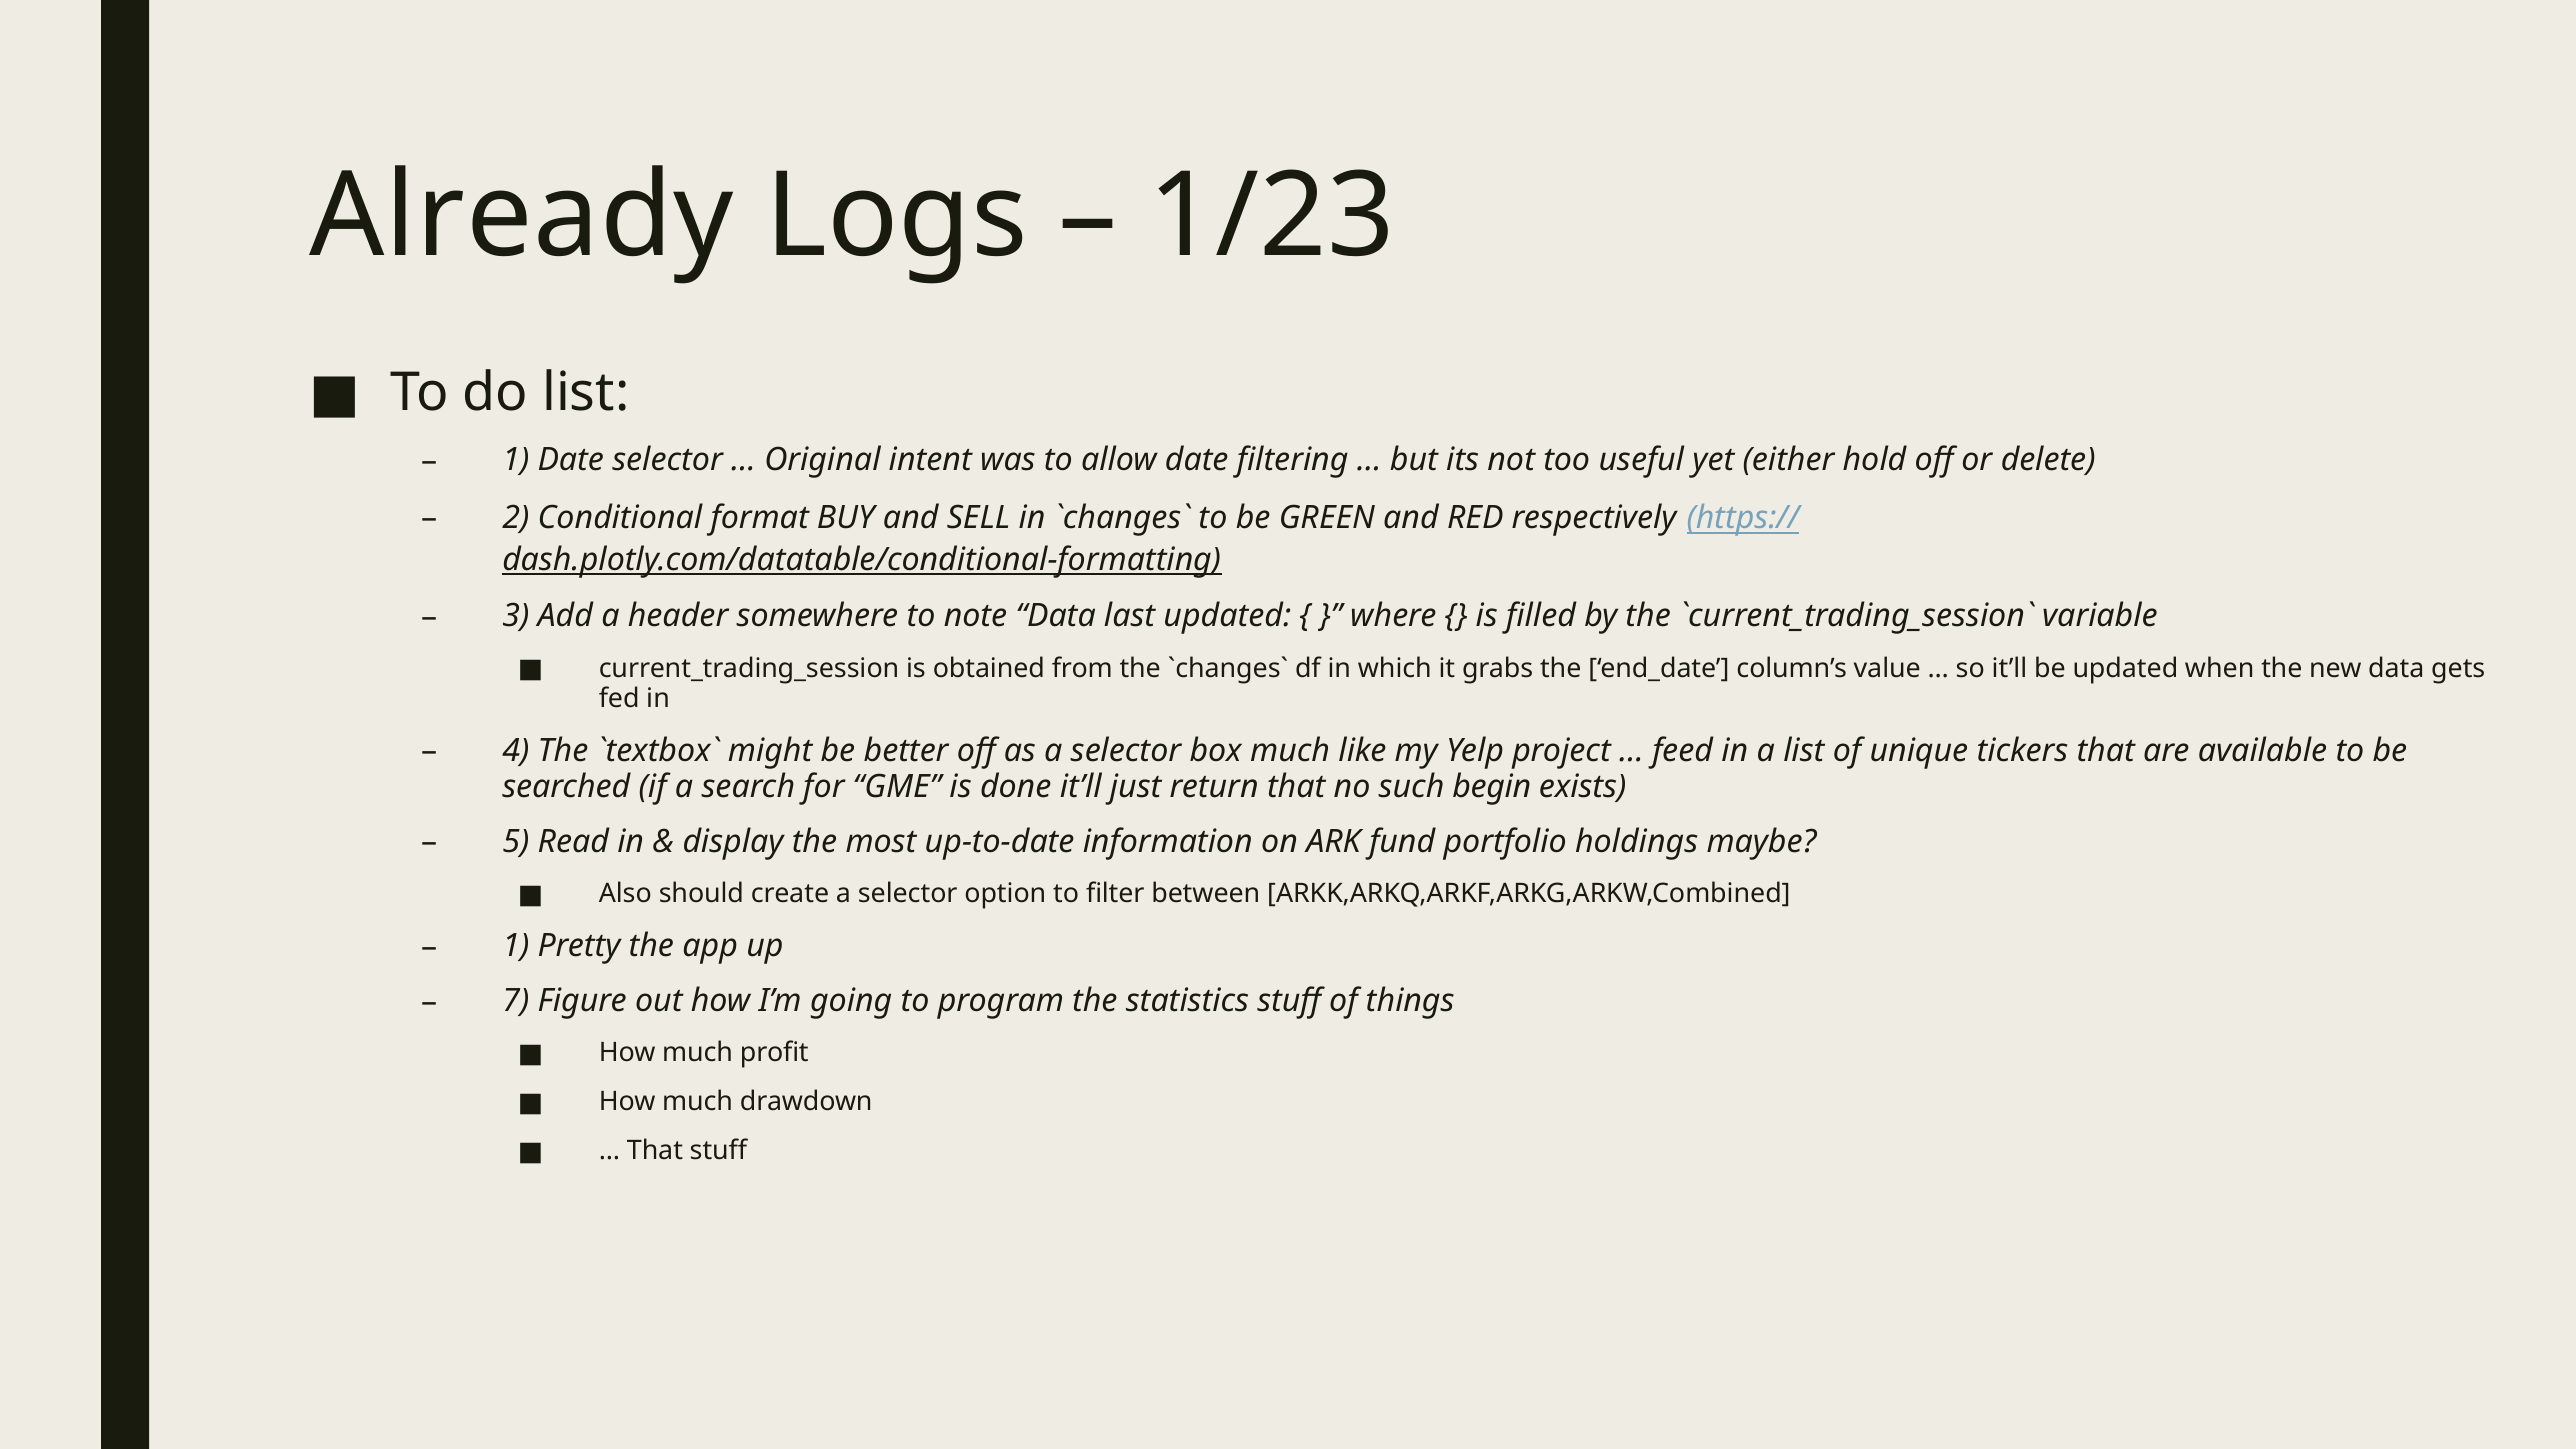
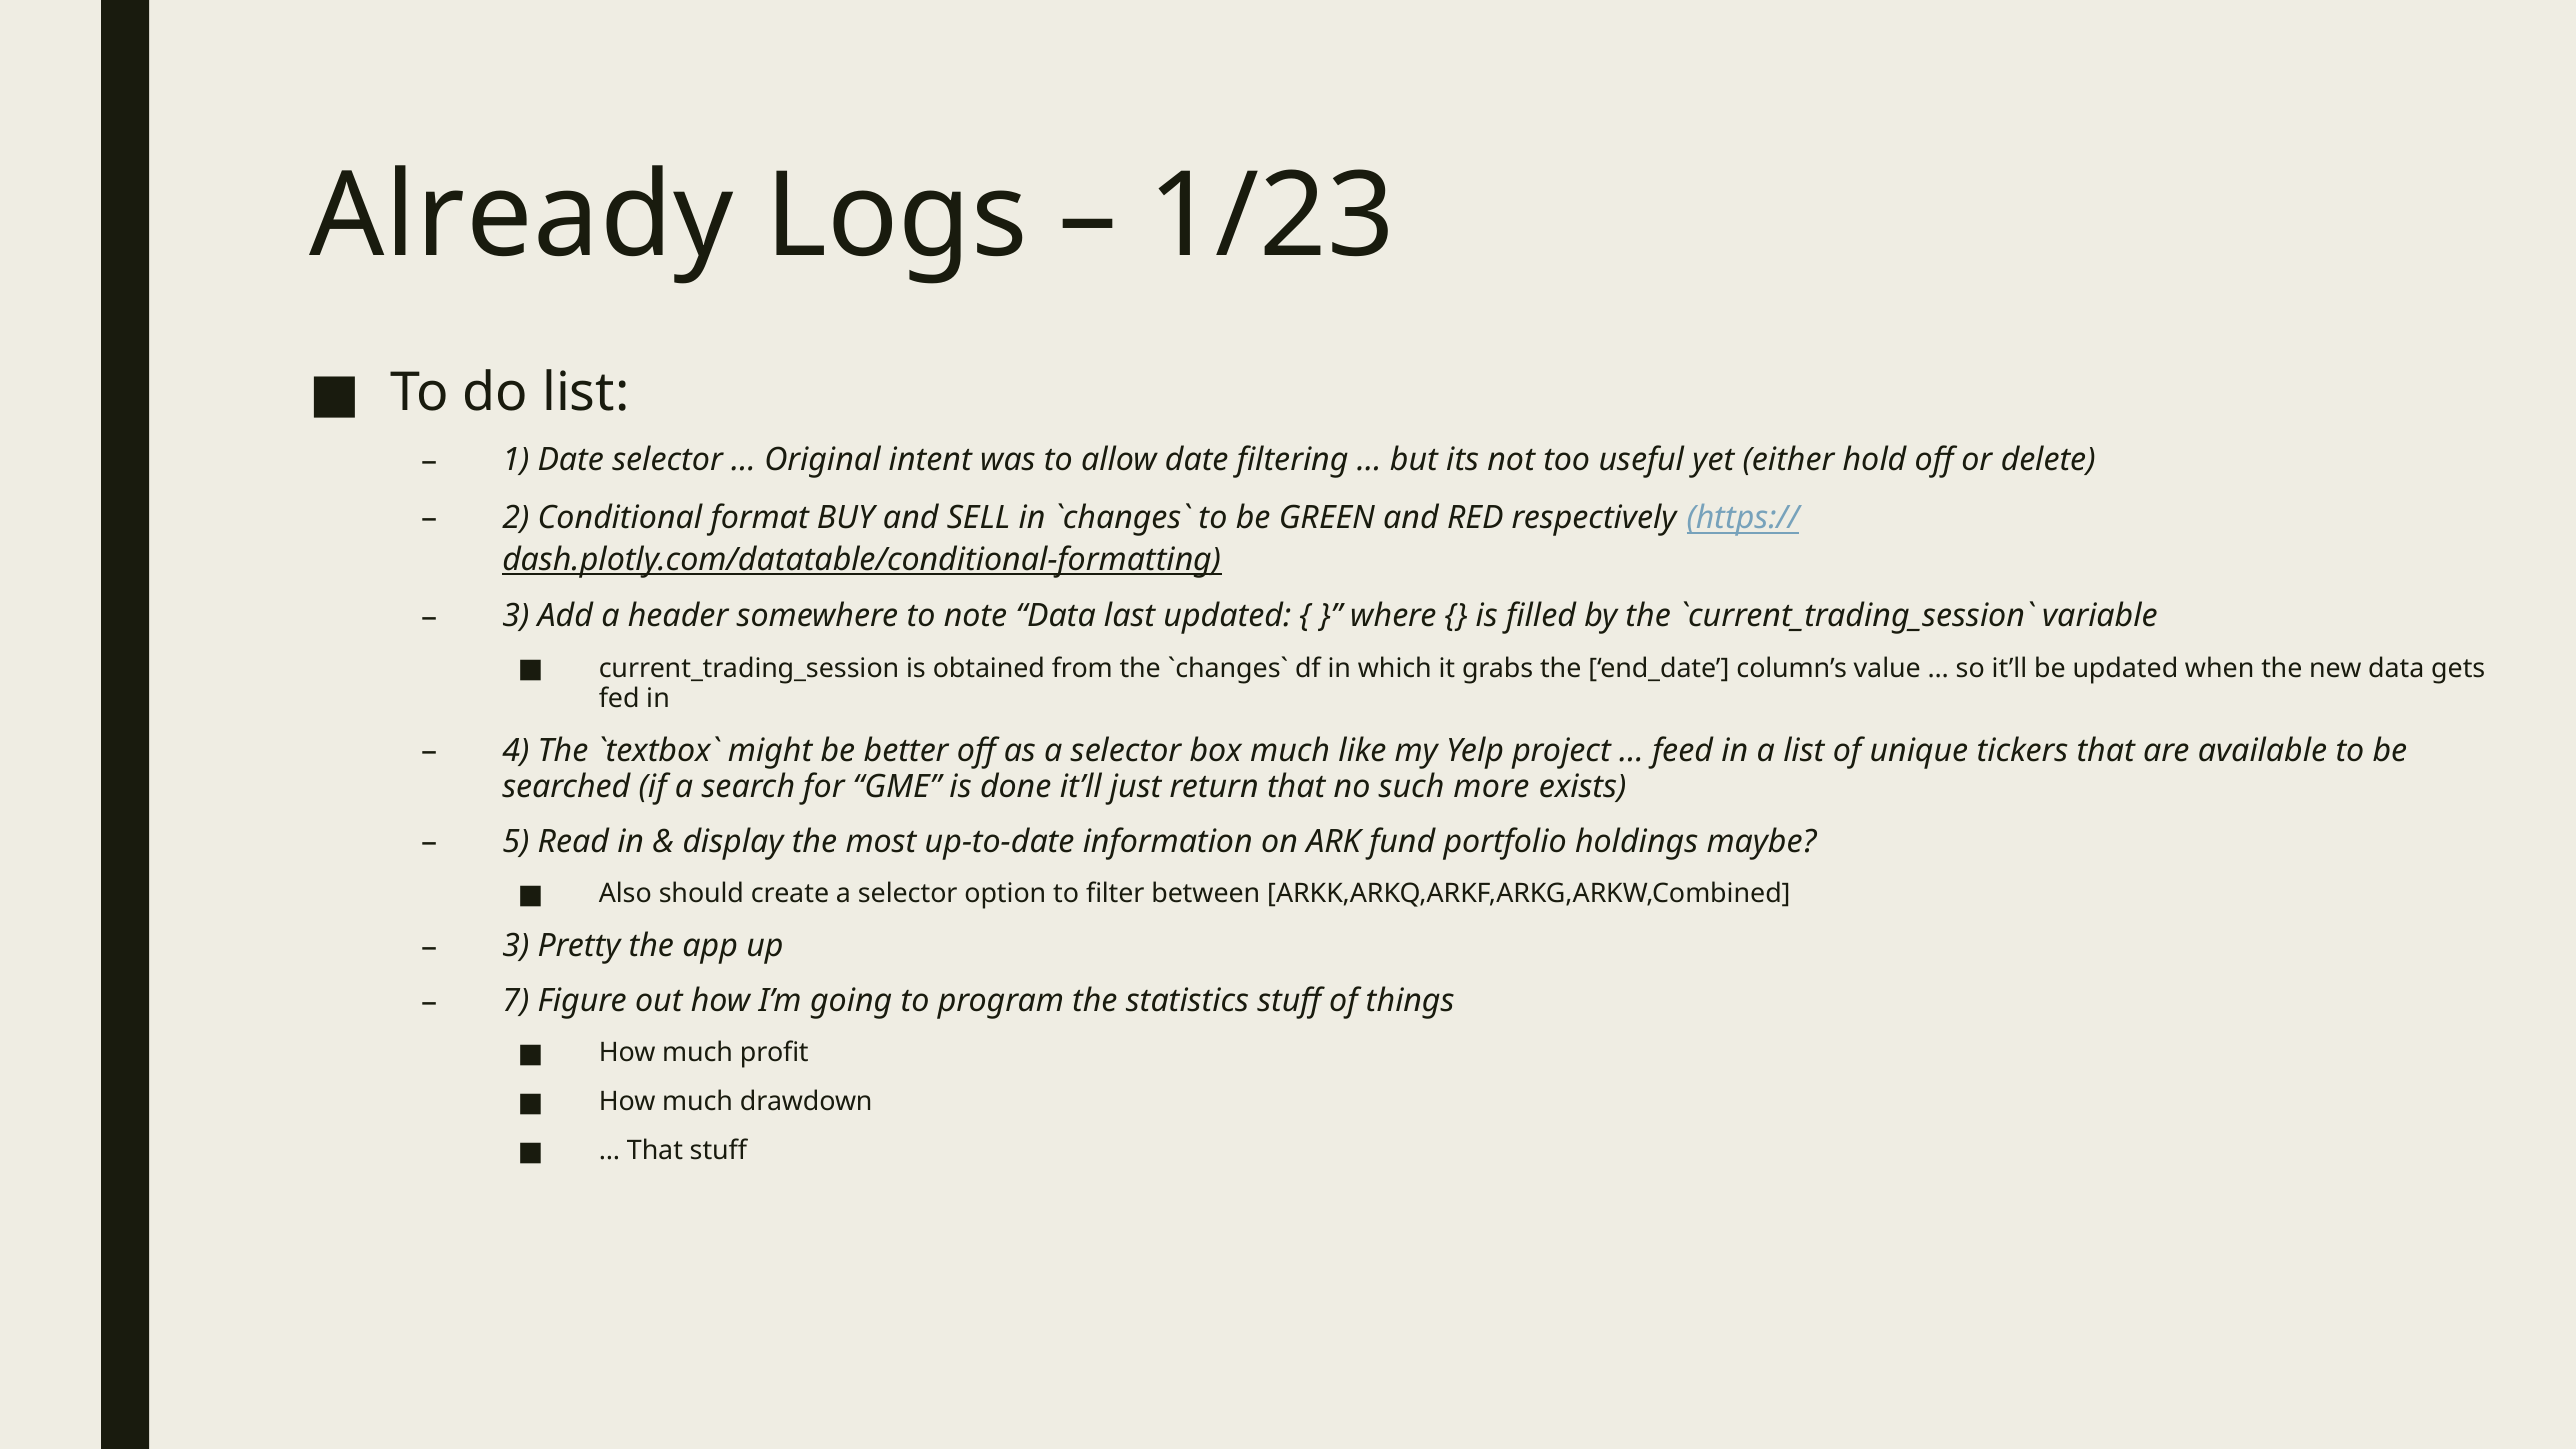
begin: begin -> more (1492, 787)
1: 1 -> 3 (516, 946)
